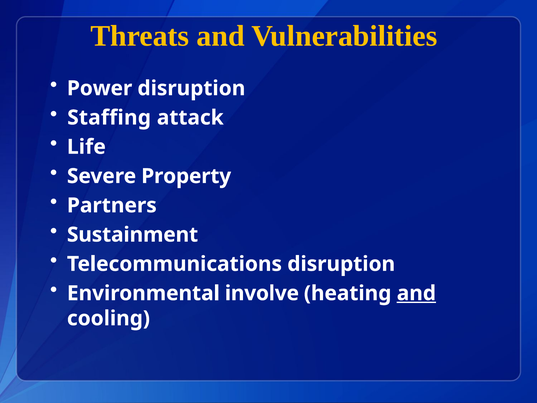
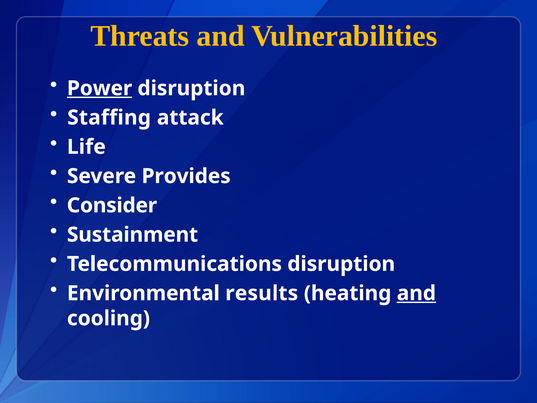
Power underline: none -> present (100, 88)
Property: Property -> Provides (186, 176)
Partners: Partners -> Consider (112, 205)
involve: involve -> results (262, 293)
